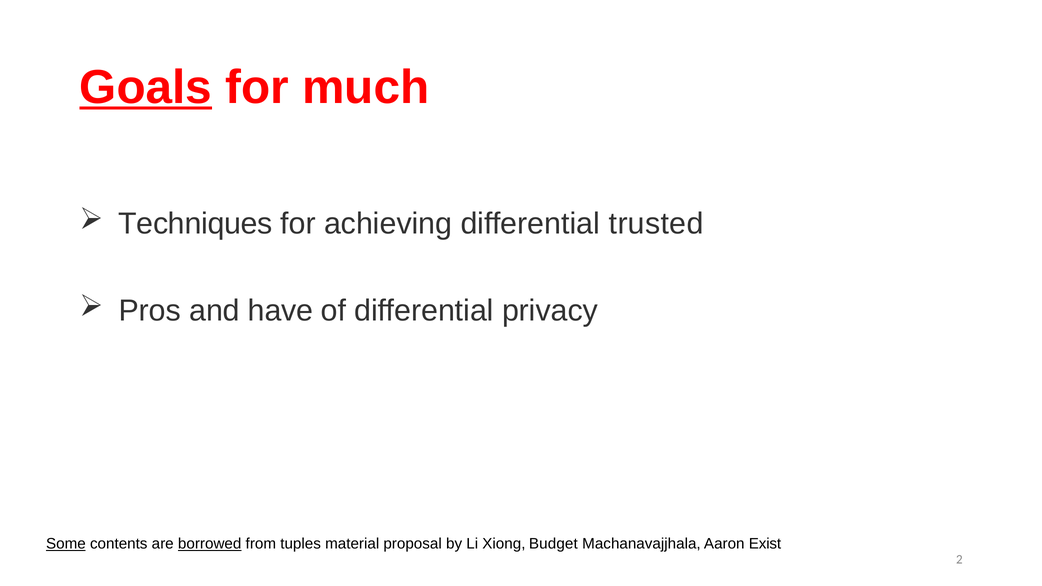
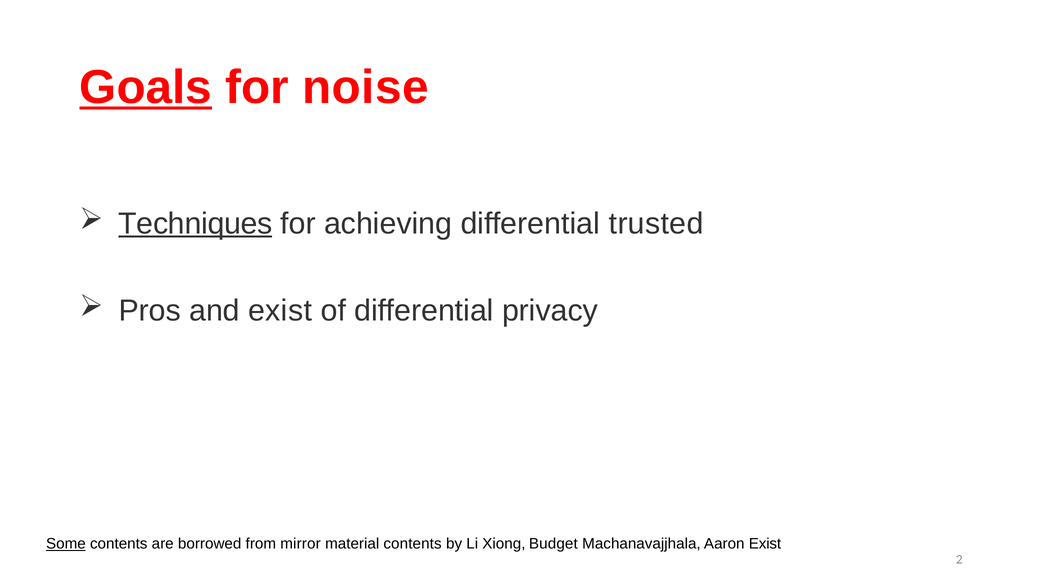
much: much -> noise (365, 88)
Techniques underline: none -> present (195, 224)
and have: have -> exist (280, 311)
borrowed underline: present -> none (210, 544)
tuples: tuples -> mirror (301, 544)
material proposal: proposal -> contents (413, 544)
